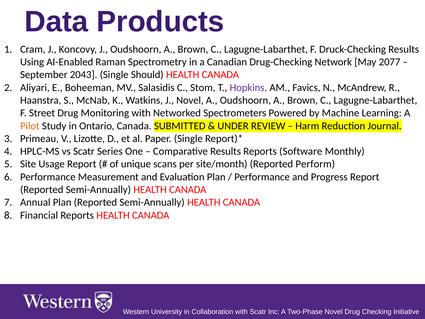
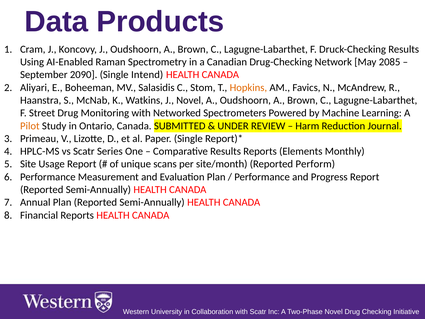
2077: 2077 -> 2085 (390, 62)
2043: 2043 -> 2090 (84, 75)
Should: Should -> Intend (147, 75)
Hopkins colour: purple -> orange (248, 88)
Software: Software -> Elements (301, 151)
